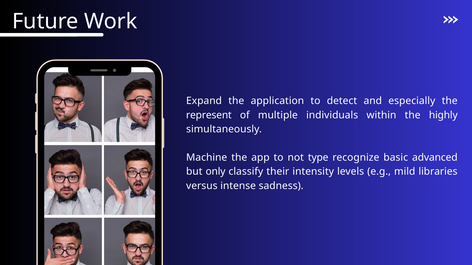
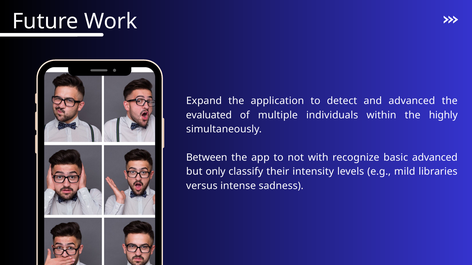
and especially: especially -> advanced (412, 101)
represent: represent -> evaluated (209, 115)
Machine: Machine -> Between (207, 158)
type: type -> with (318, 158)
